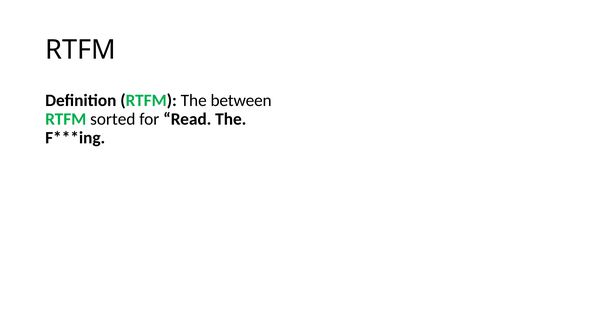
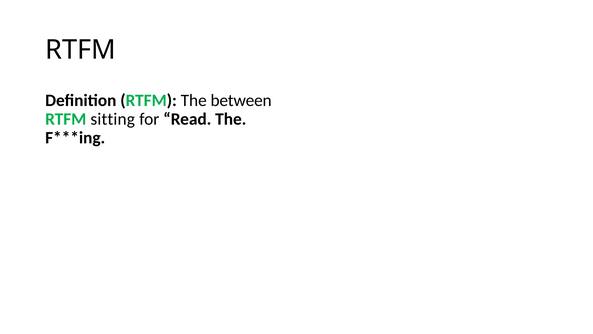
sorted: sorted -> sitting (113, 119)
